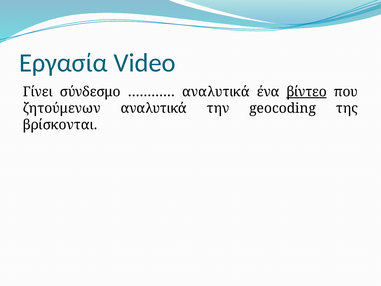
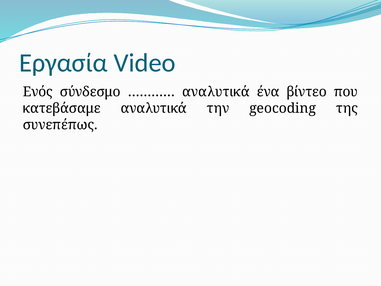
Γίνει: Γίνει -> Ενός (38, 92)
βίντεο underline: present -> none (307, 92)
ζητούμενων: ζητούμενων -> κατεβάσαμε (62, 108)
βρίσκονται: βρίσκονται -> συνεπέπως (60, 125)
